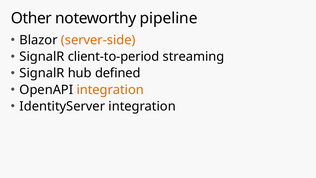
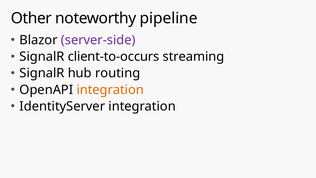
server-side colour: orange -> purple (98, 40)
client-to-period: client-to-period -> client-to-occurs (114, 57)
defined: defined -> routing (118, 73)
